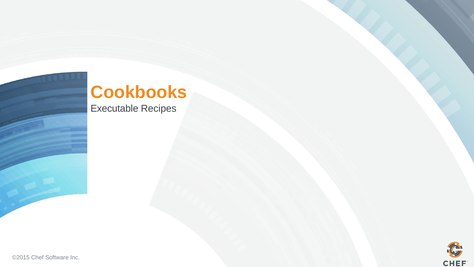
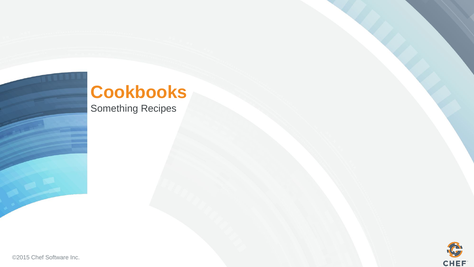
Executable: Executable -> Something (114, 109)
